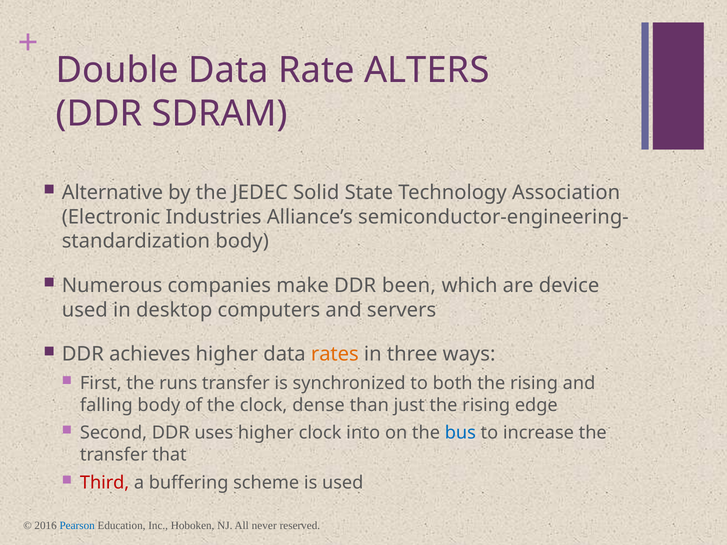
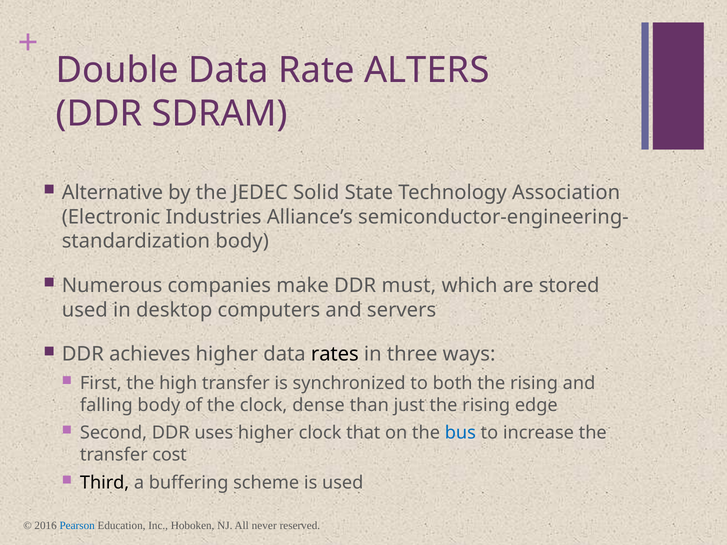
been: been -> must (409, 286)
device: device -> stored (569, 286)
rates colour: orange -> black (335, 354)
runs: runs -> high (178, 383)
into: into -> that (363, 433)
that: that -> cost (170, 455)
Third colour: red -> black (105, 483)
